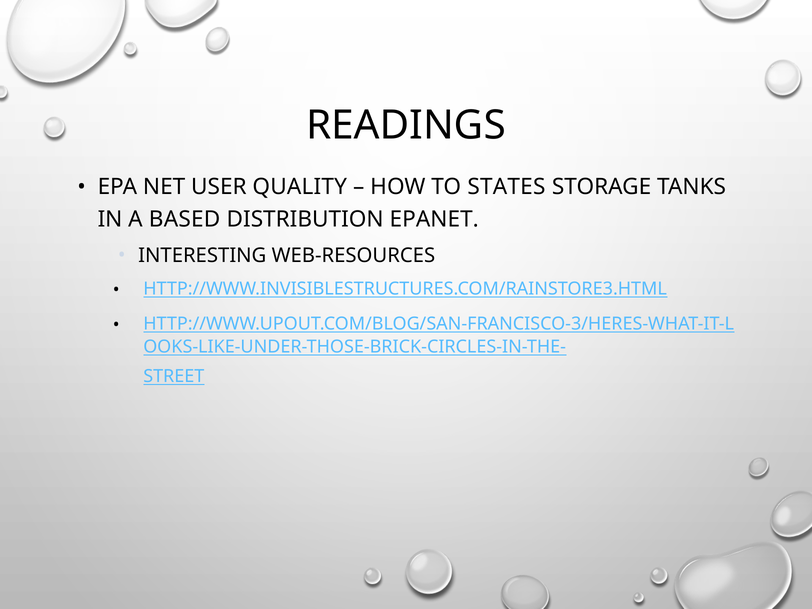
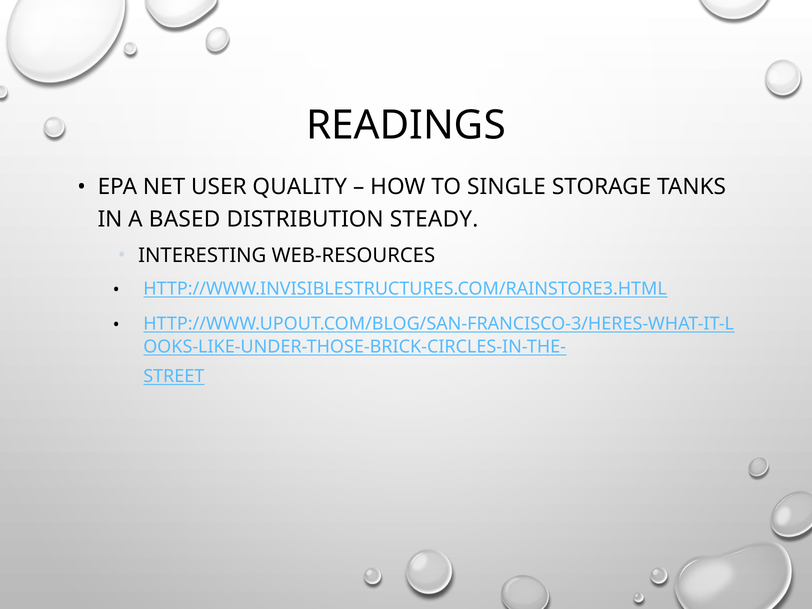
STATES: STATES -> SINGLE (506, 187)
EPANET: EPANET -> STEADY (434, 219)
